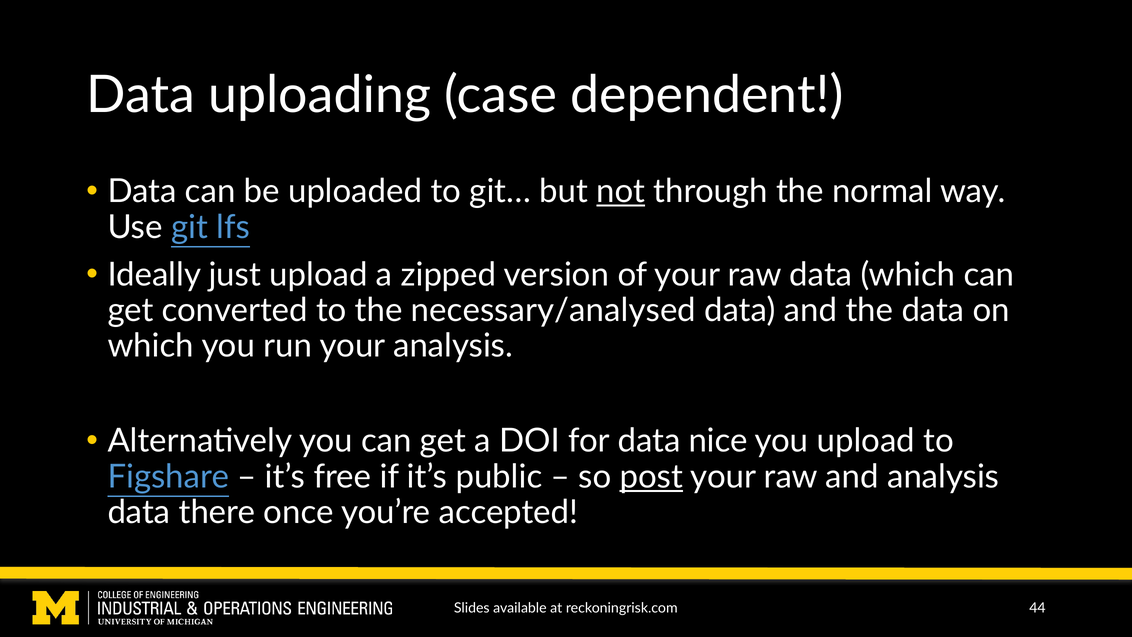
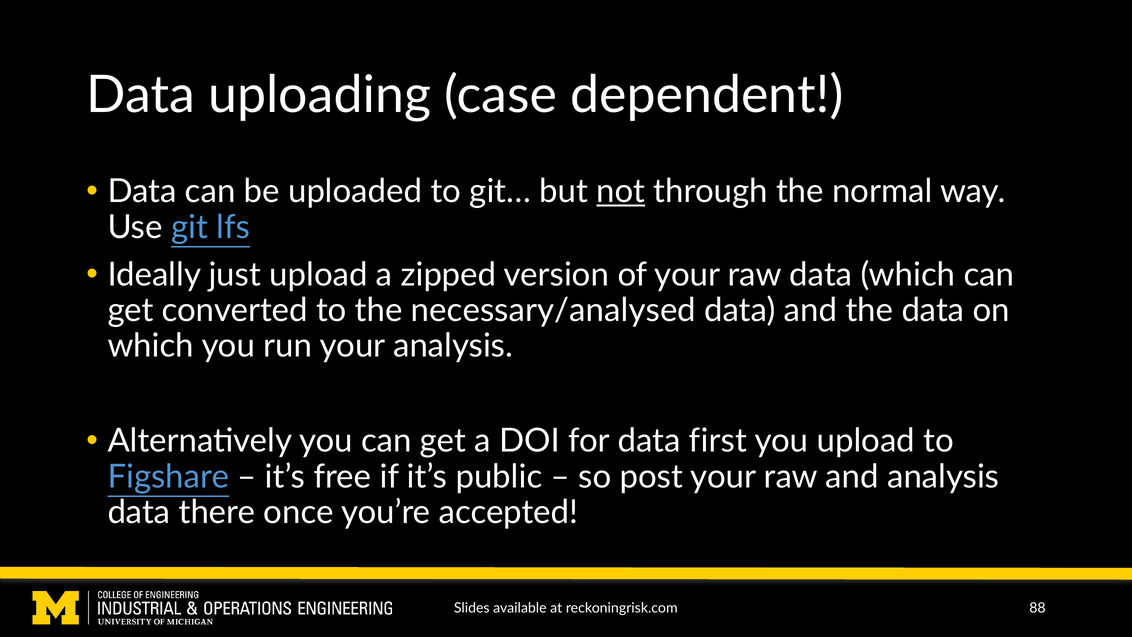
nice: nice -> first (718, 441)
post underline: present -> none (651, 476)
44: 44 -> 88 (1037, 608)
